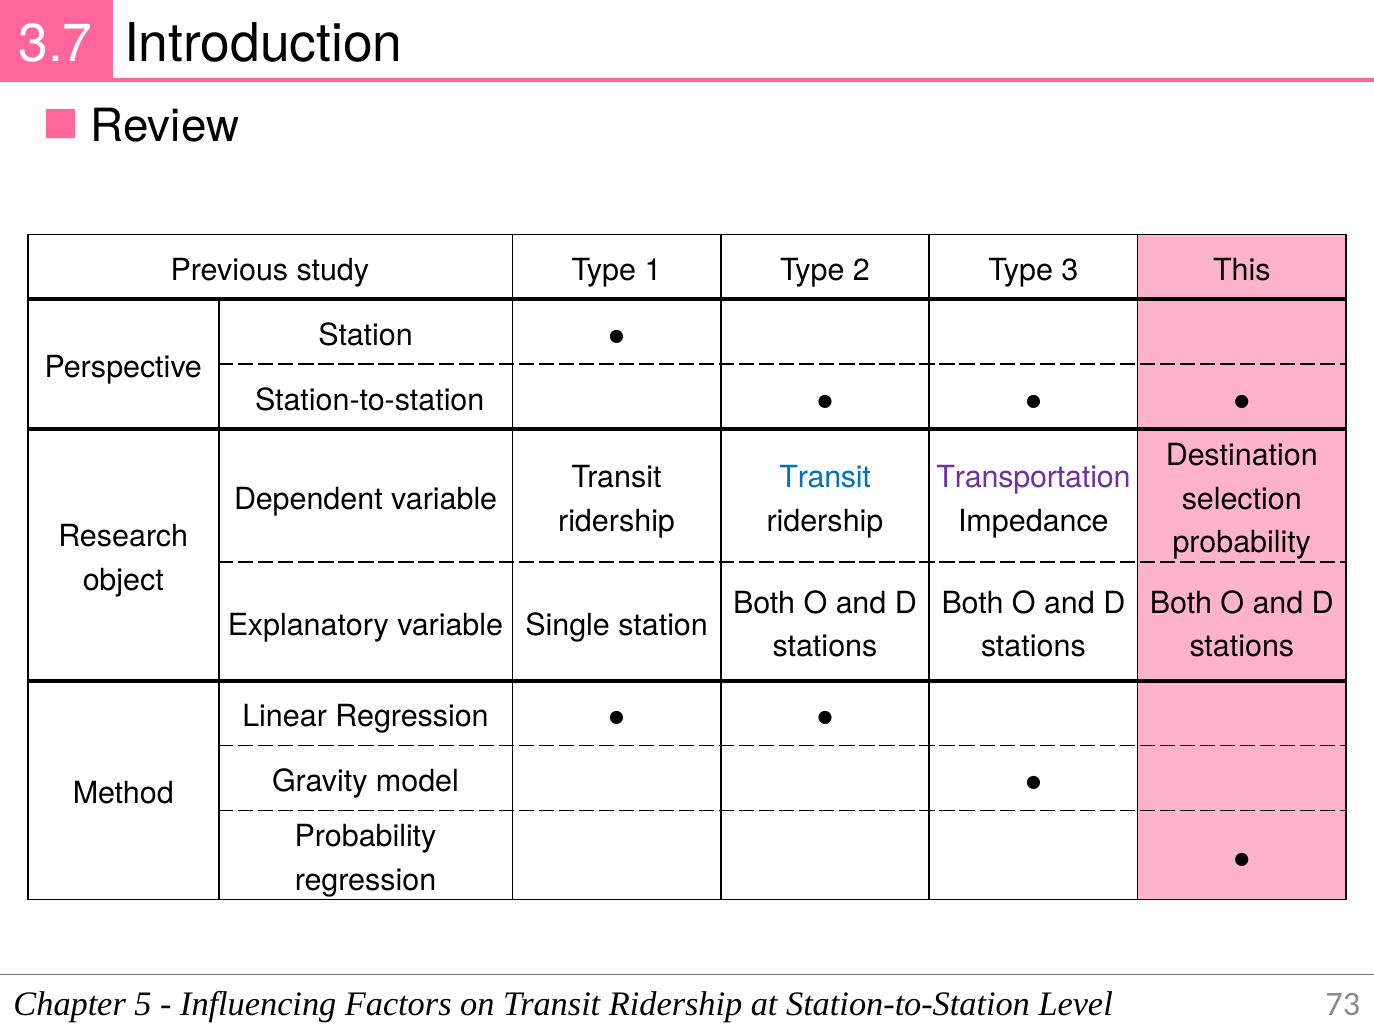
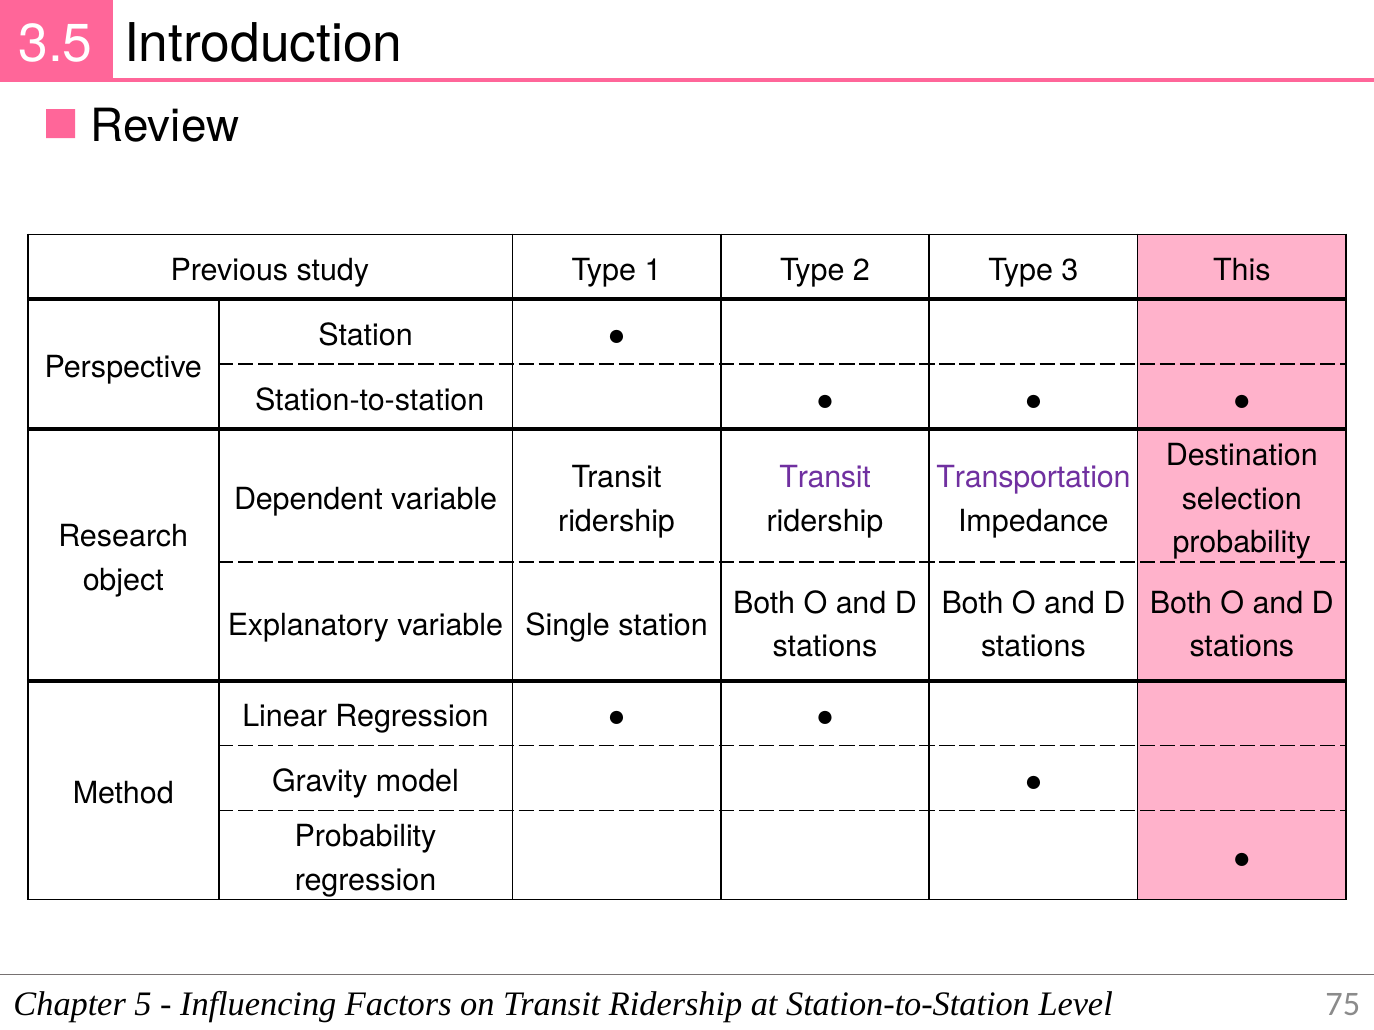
3.7: 3.7 -> 3.5 (55, 44)
Transit colour: blue -> purple (825, 478)
73: 73 -> 75 (1343, 1005)
